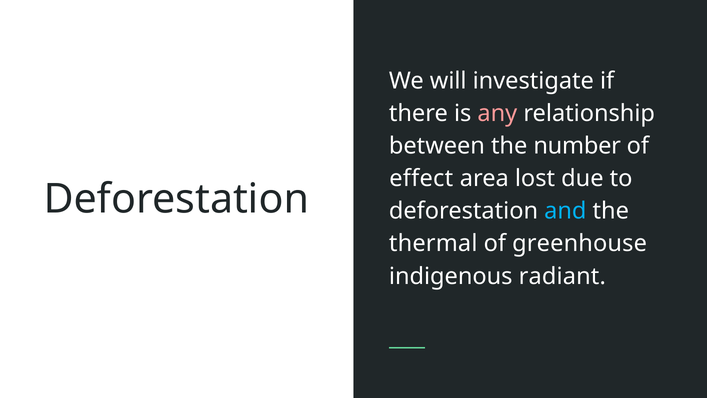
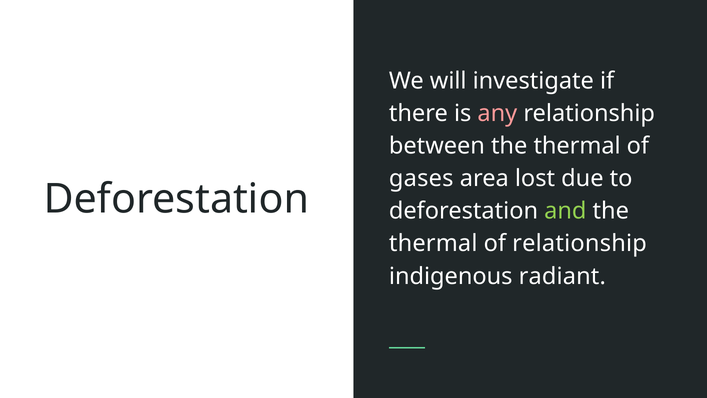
between the number: number -> thermal (577, 146)
effect: effect -> gases (421, 178)
and colour: light blue -> light green (565, 211)
of greenhouse: greenhouse -> relationship (580, 244)
